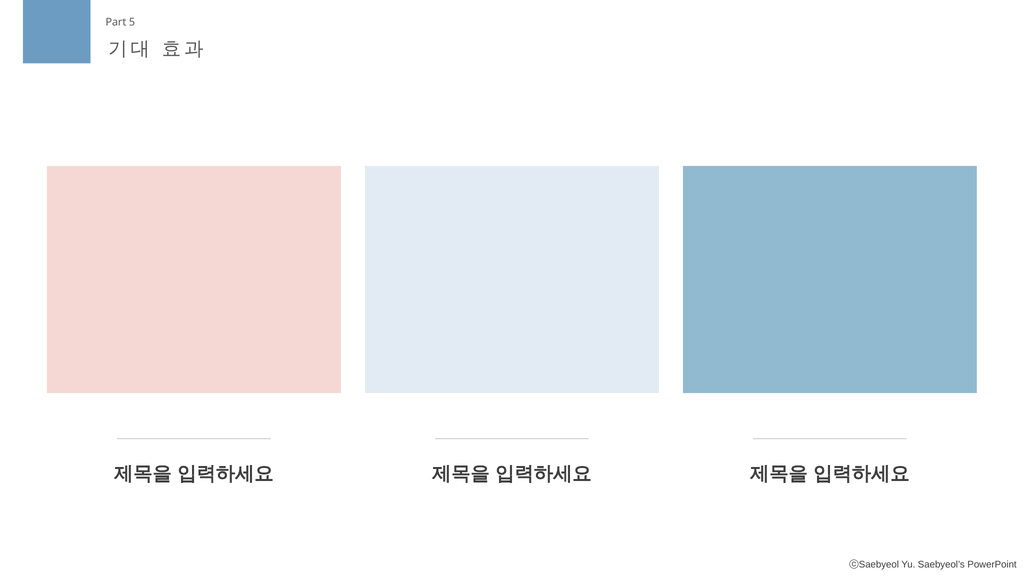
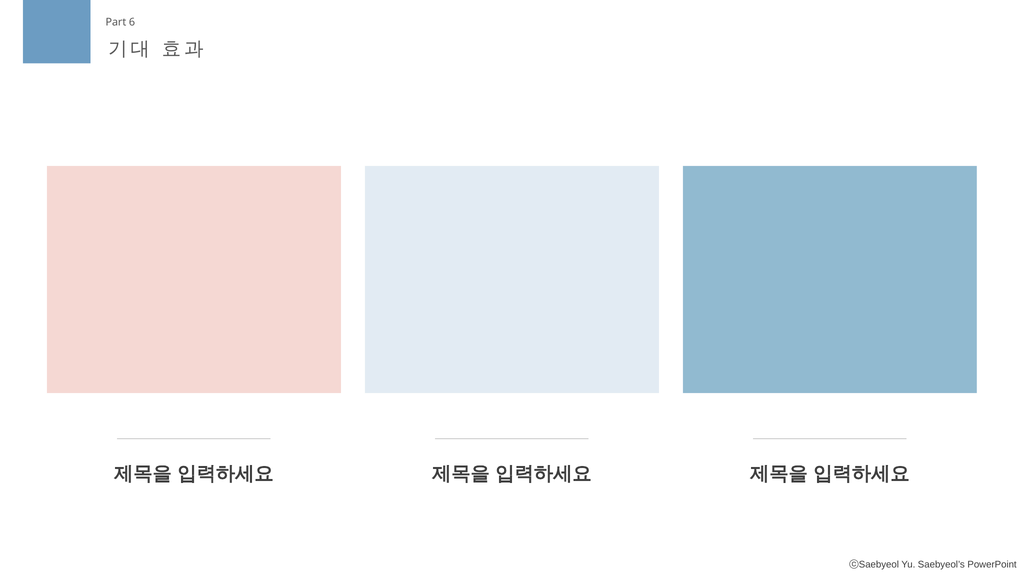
5: 5 -> 6 (132, 22)
